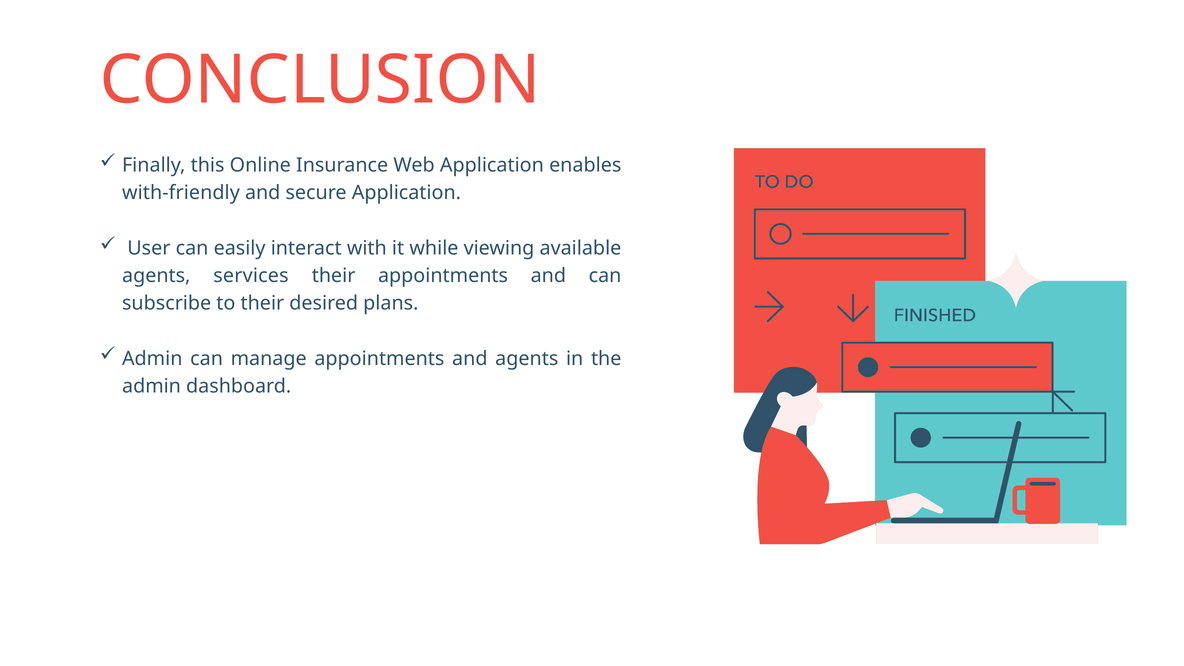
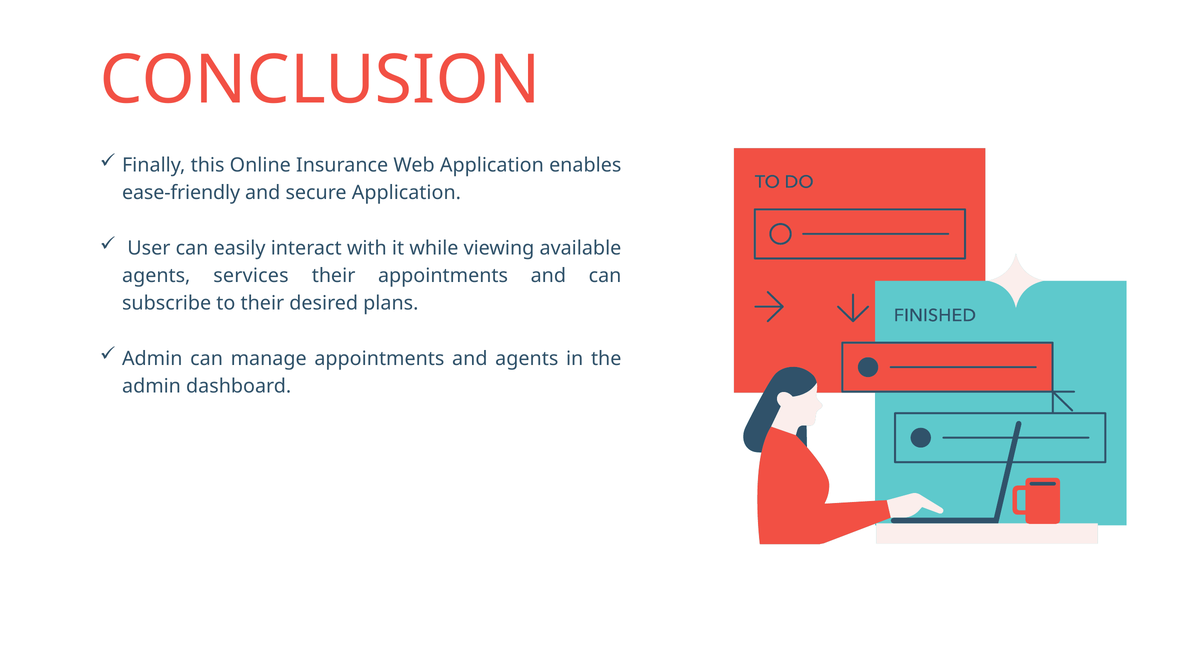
with-friendly: with-friendly -> ease-friendly (181, 193)
